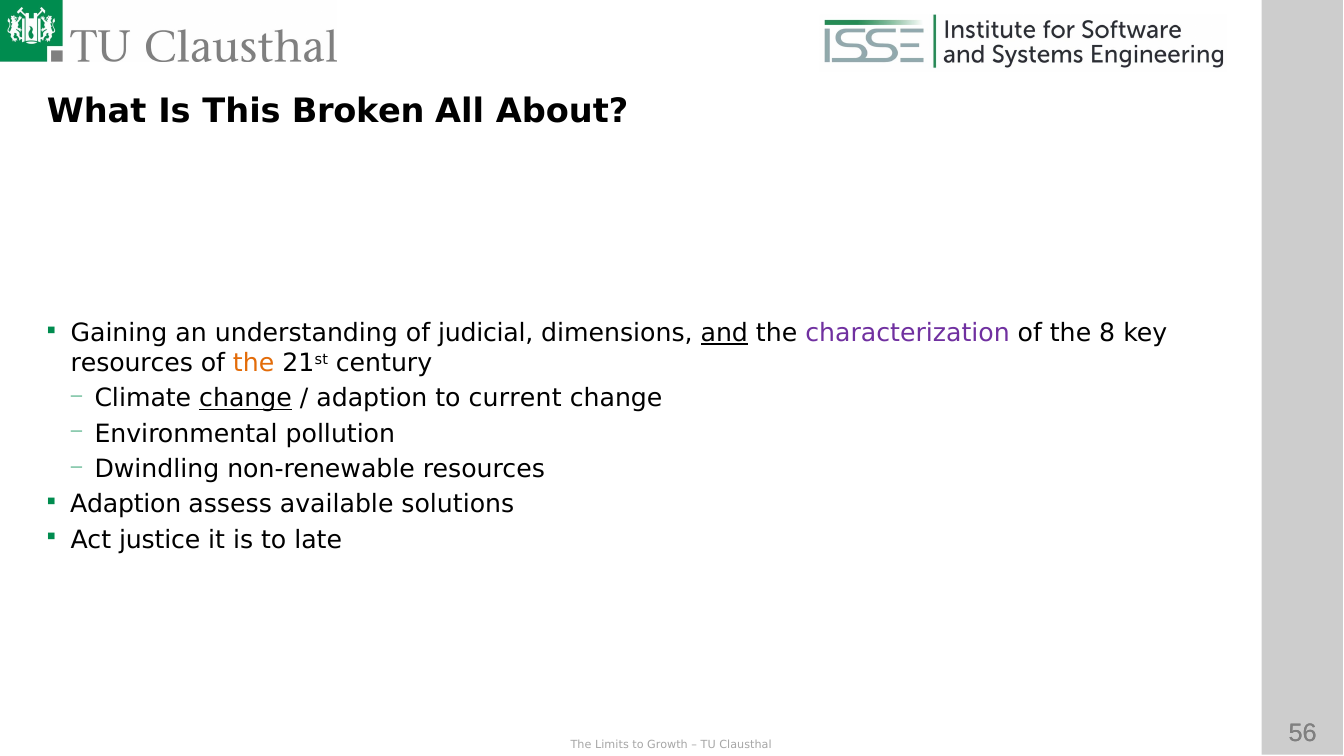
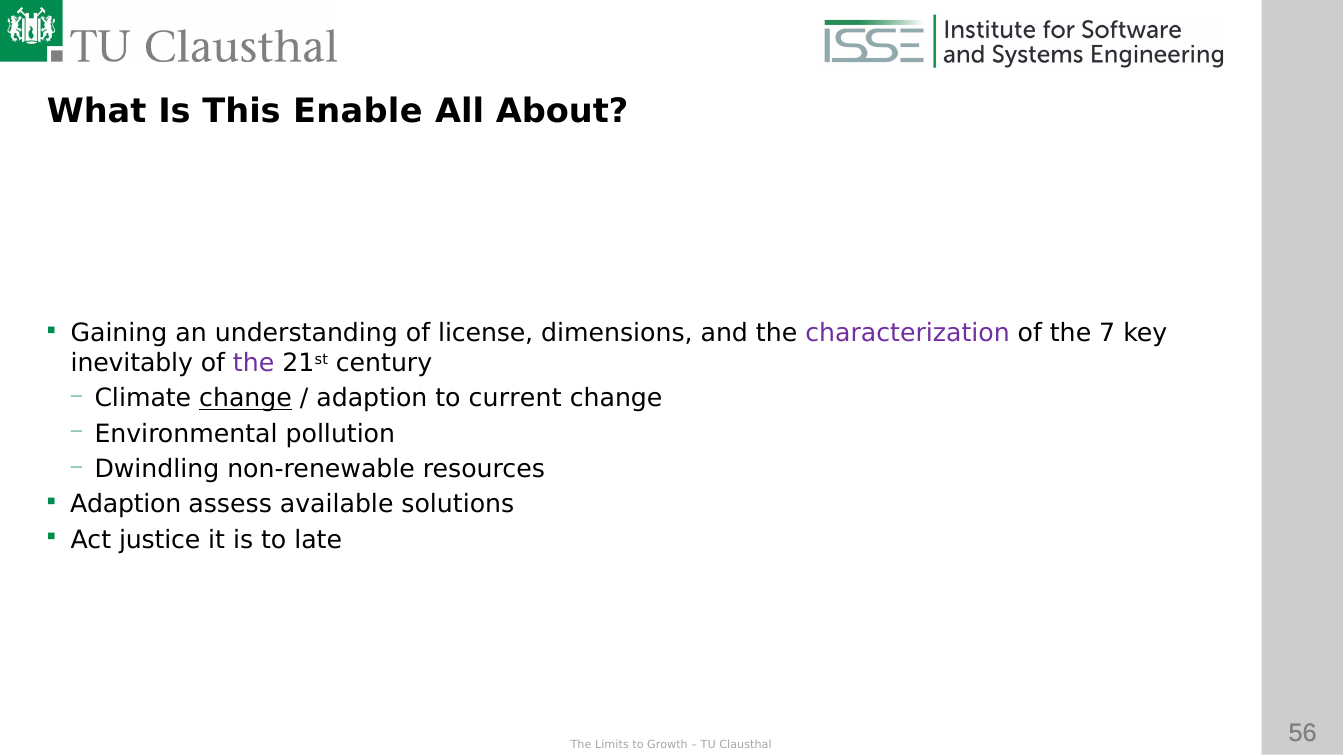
Broken: Broken -> Enable (358, 112)
judicial: judicial -> license (486, 333)
and underline: present -> none (724, 333)
8: 8 -> 7 (1107, 333)
resources: resources -> inevitably (132, 363)
the colour: orange -> purple (254, 363)
